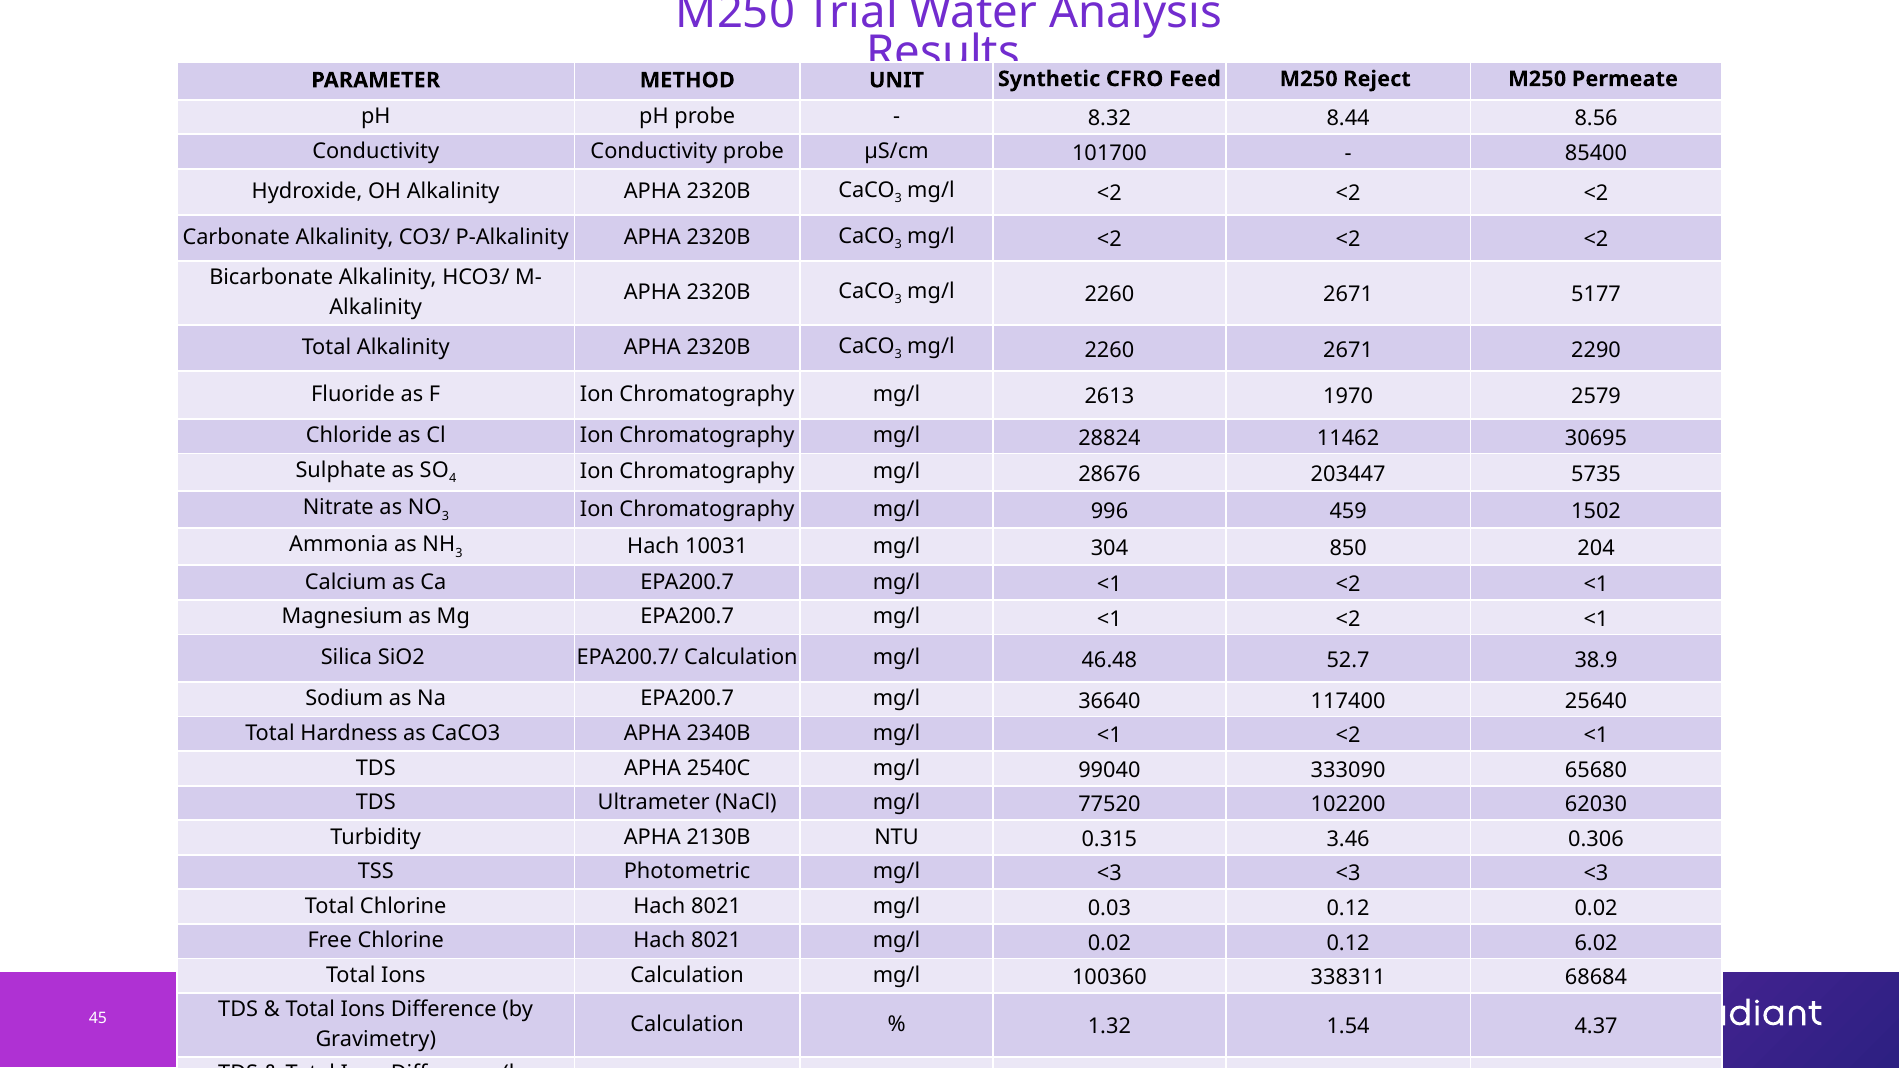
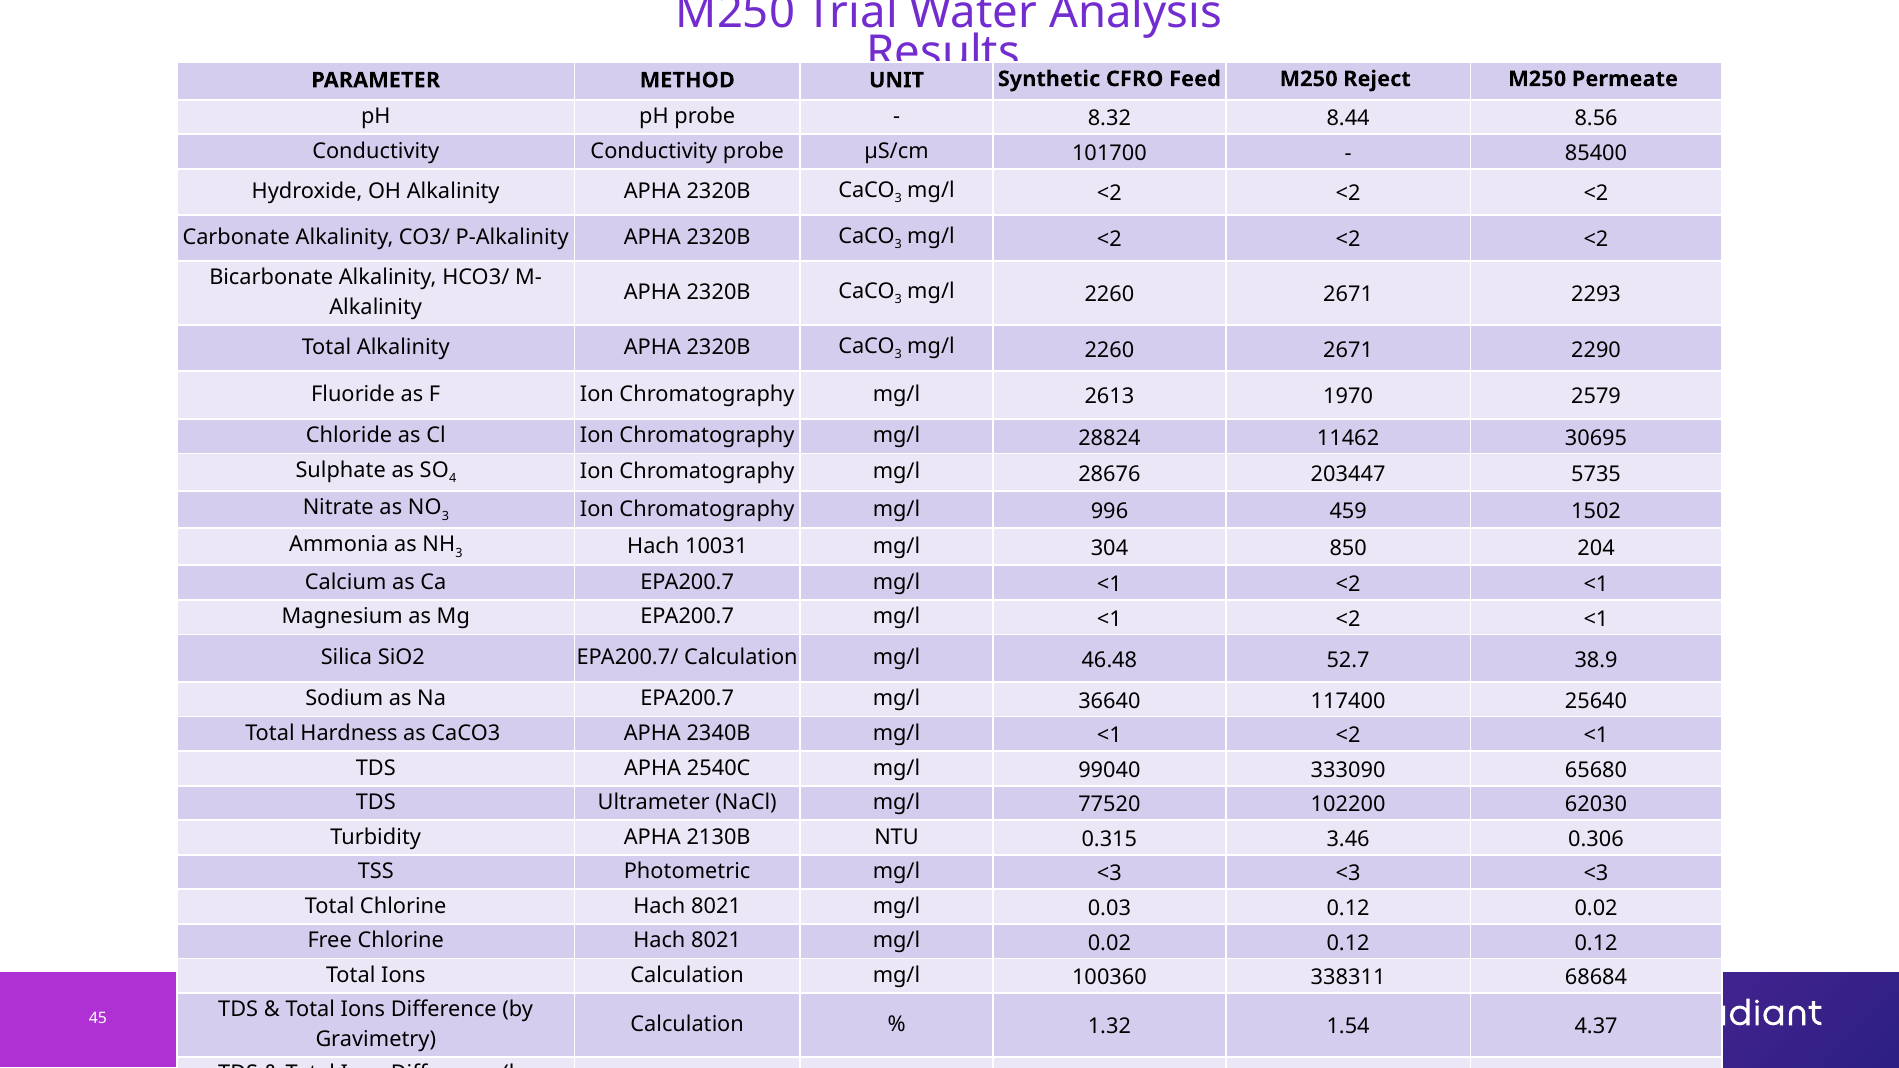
5177: 5177 -> 2293 (1596, 295)
0.12 6.02: 6.02 -> 0.12 (1596, 943)
